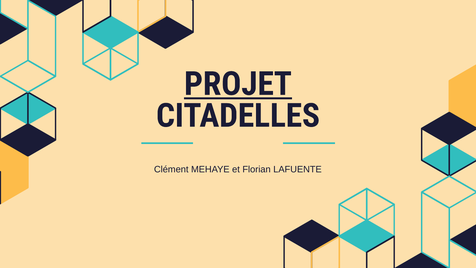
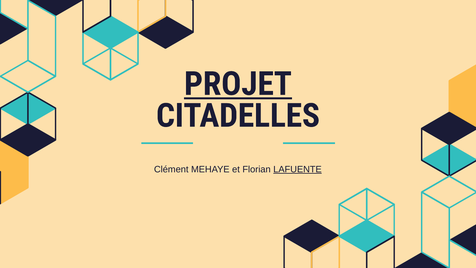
LAFUENTE underline: none -> present (298, 169)
